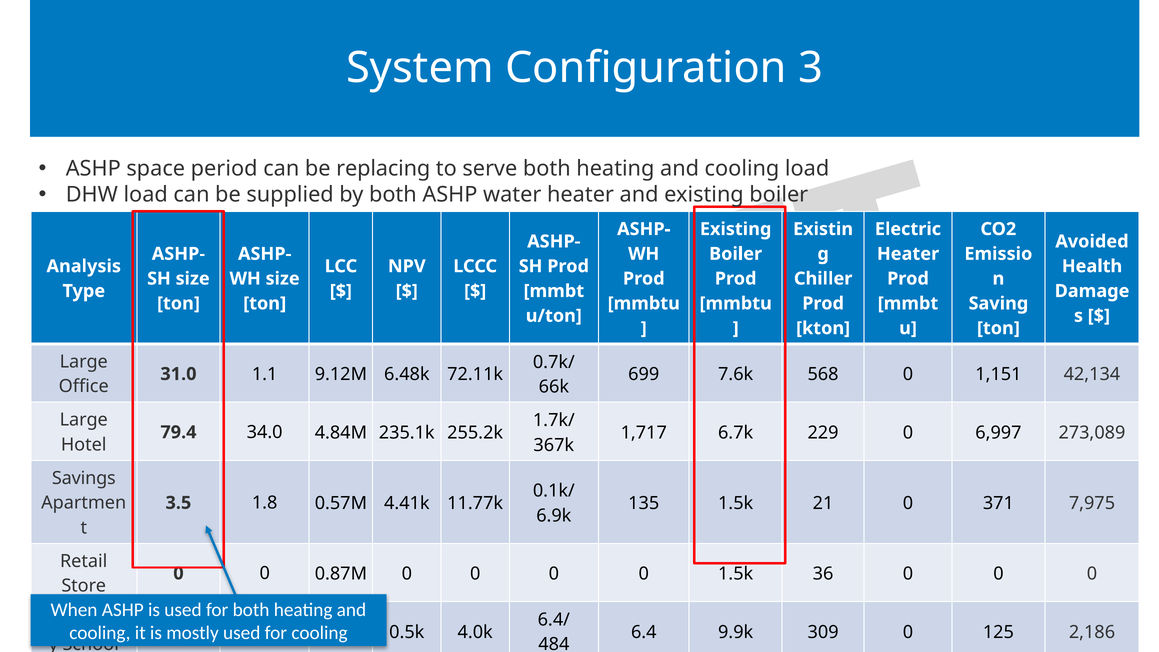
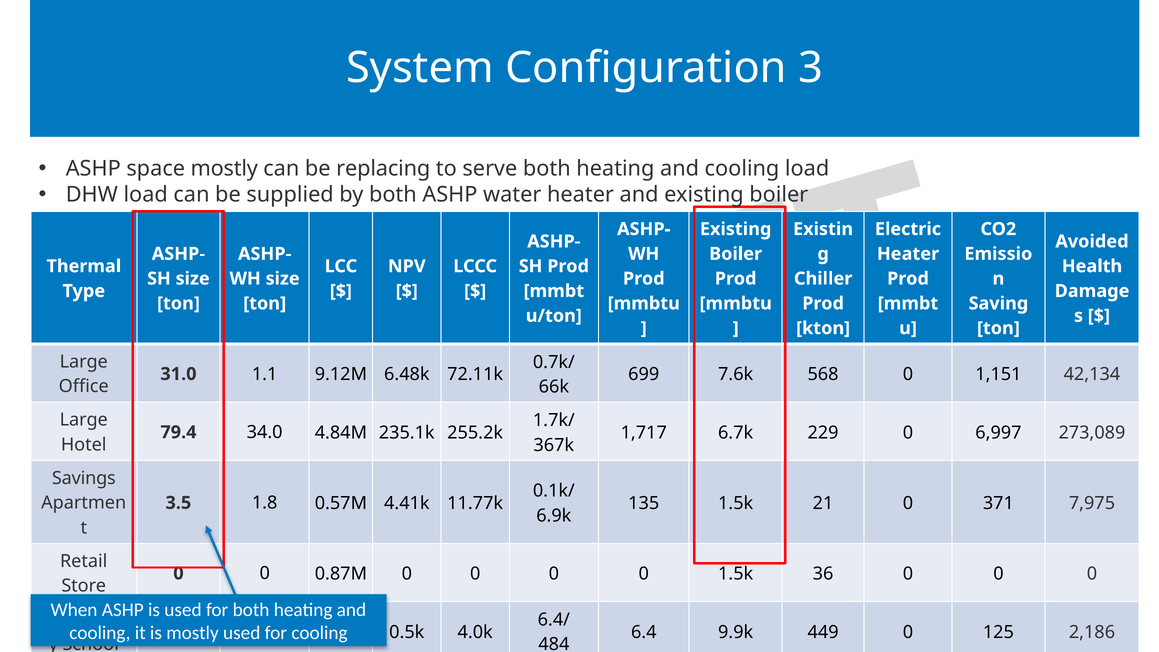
space period: period -> mostly (224, 169)
Analysis: Analysis -> Thermal (84, 266)
309: 309 -> 449 (823, 632)
